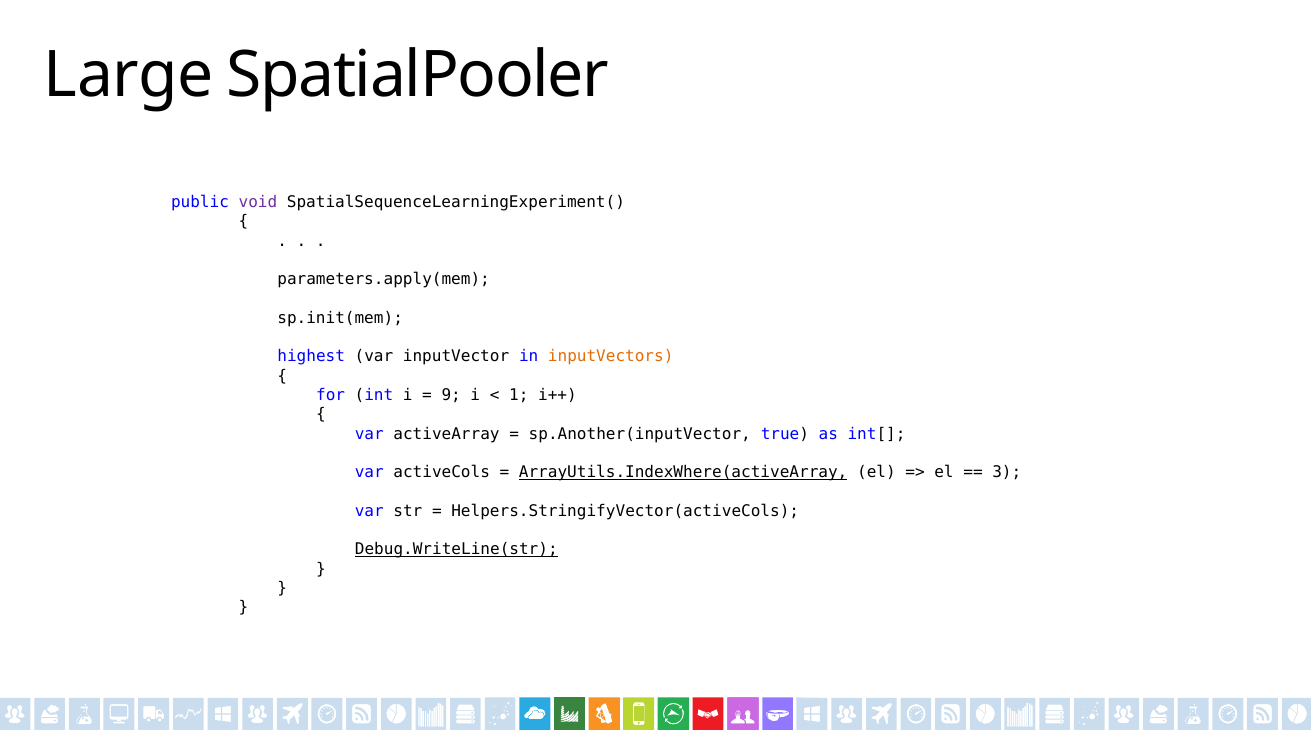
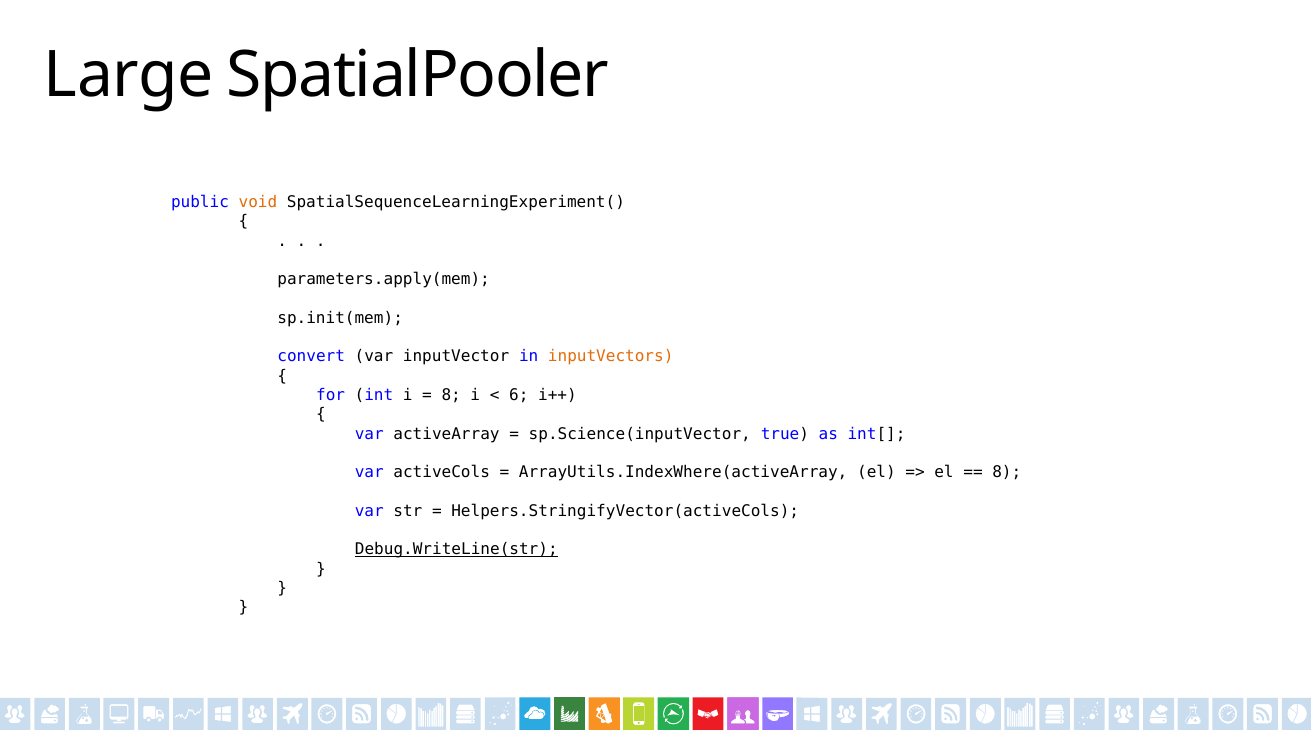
void colour: purple -> orange (258, 202)
highest: highest -> convert (311, 356)
9: 9 -> 8 (451, 395)
1: 1 -> 6 (519, 395)
sp.Another(inputVector: sp.Another(inputVector -> sp.Science(inputVector (640, 433)
ArrayUtils.IndexWhere(activeArray underline: present -> none (683, 472)
3: 3 -> 8 (1007, 472)
